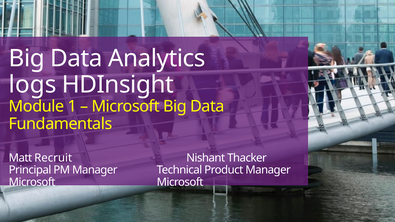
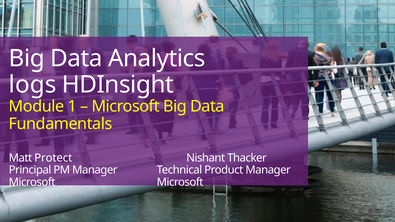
Recruit: Recruit -> Protect (53, 158)
